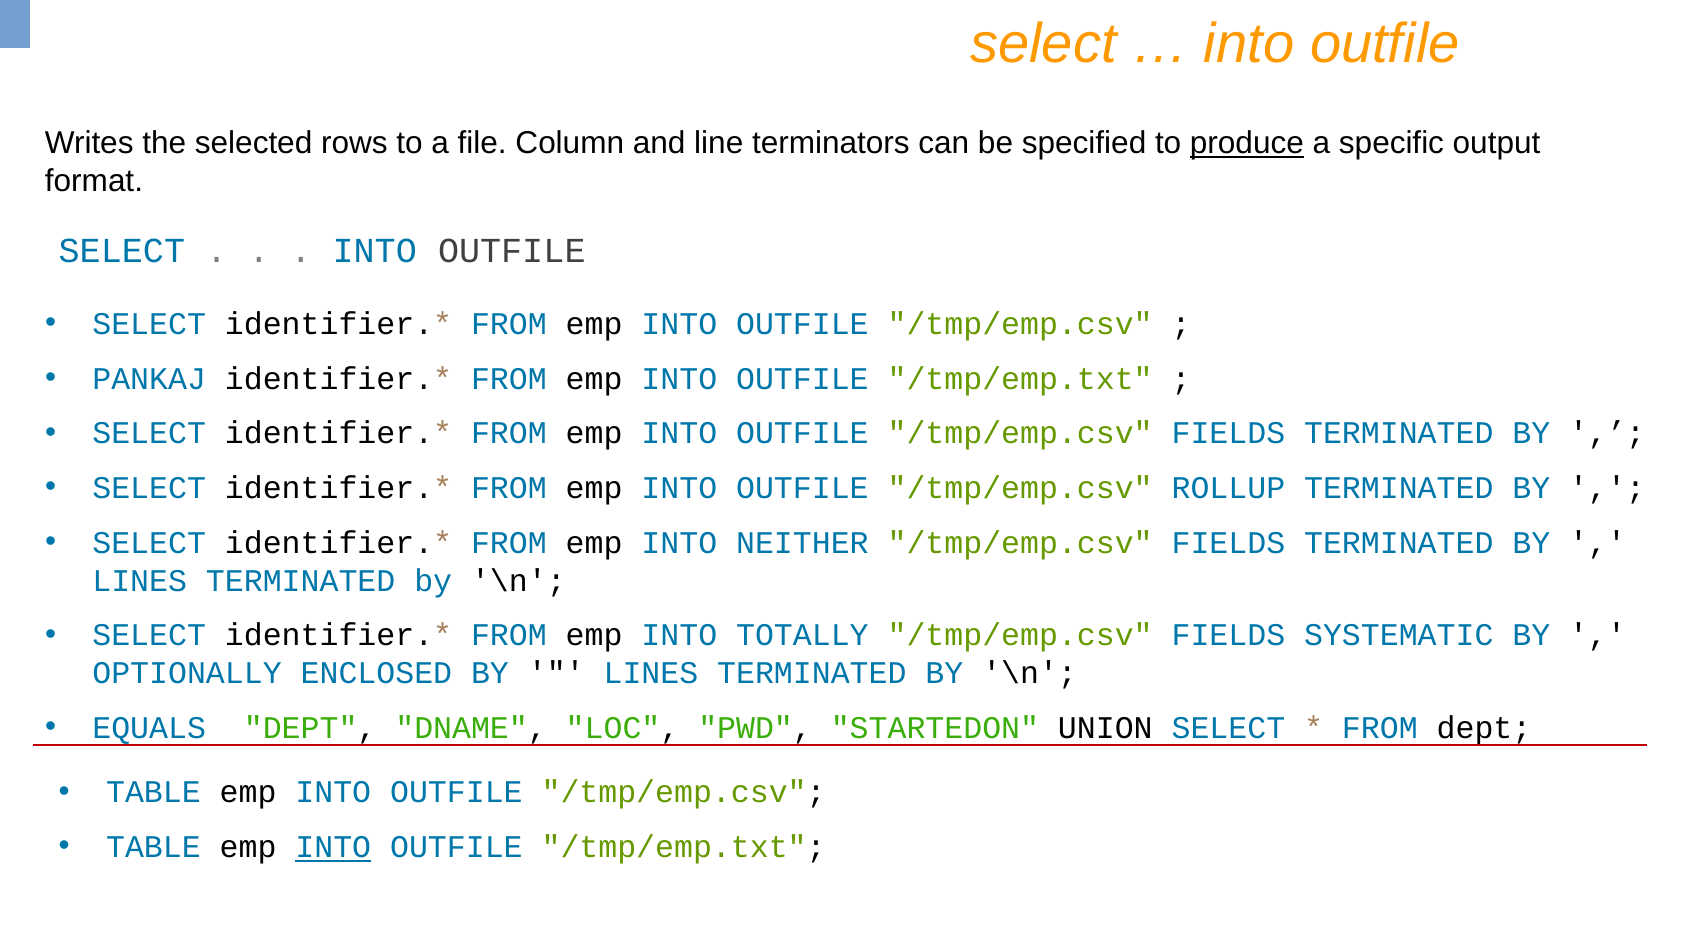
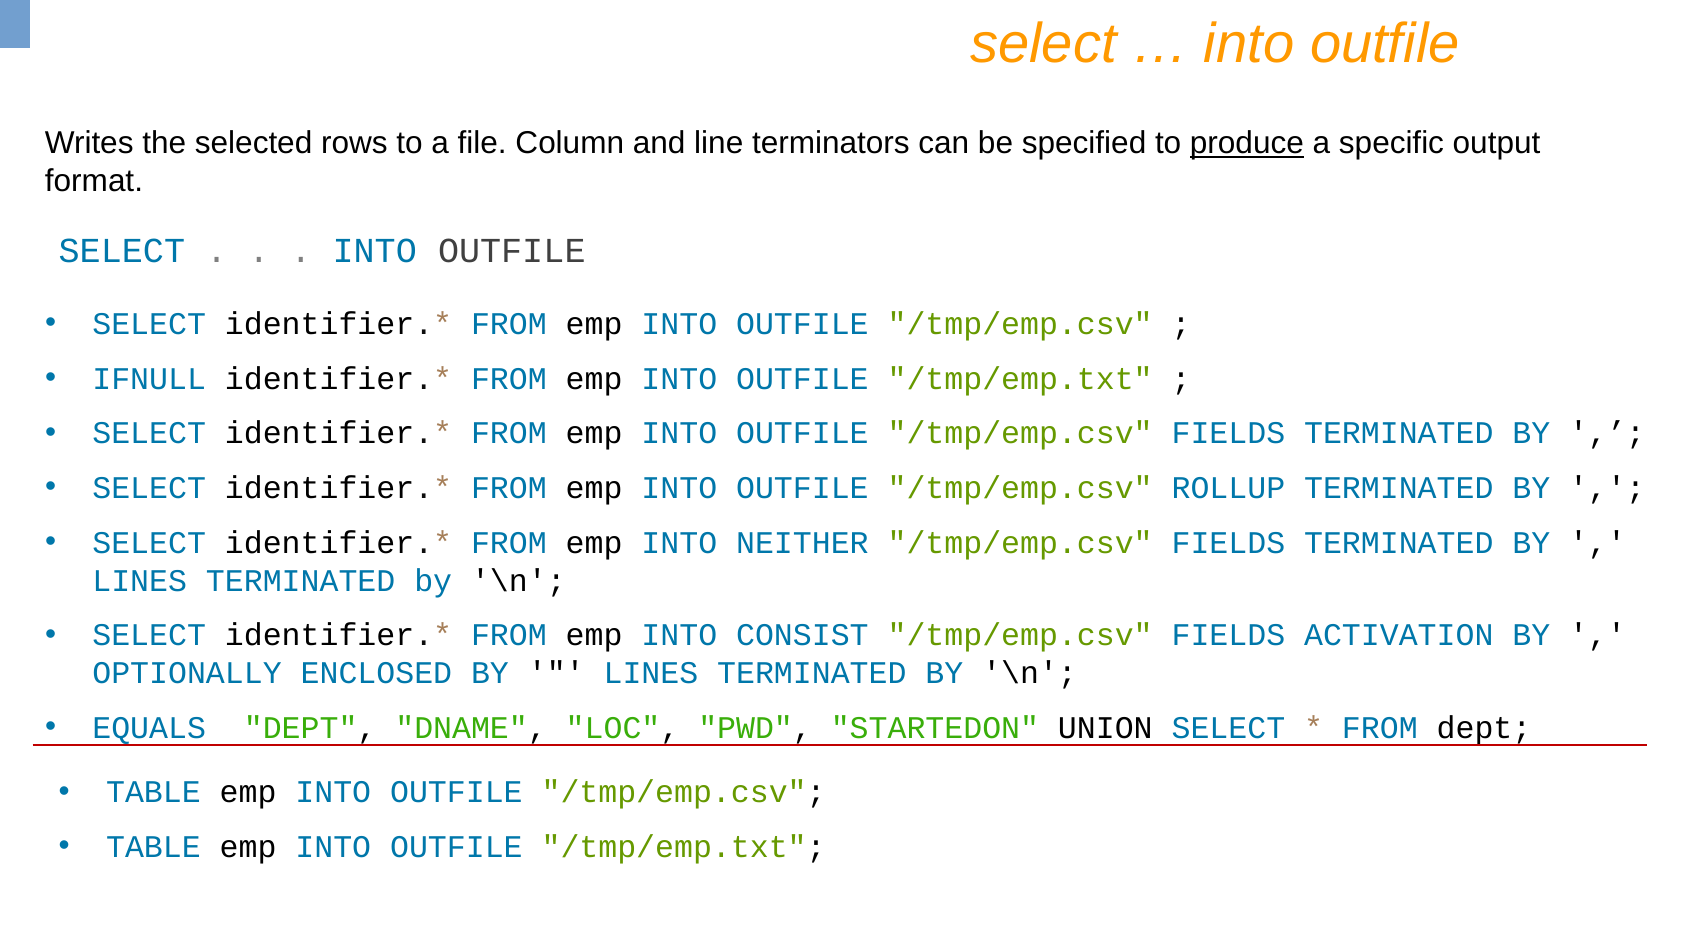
PANKAJ: PANKAJ -> IFNULL (149, 379)
TOTALLY: TOTALLY -> CONSIST (802, 635)
SYSTEMATIC: SYSTEMATIC -> ACTIVATION (1399, 635)
INTO underline: present -> none (333, 847)
